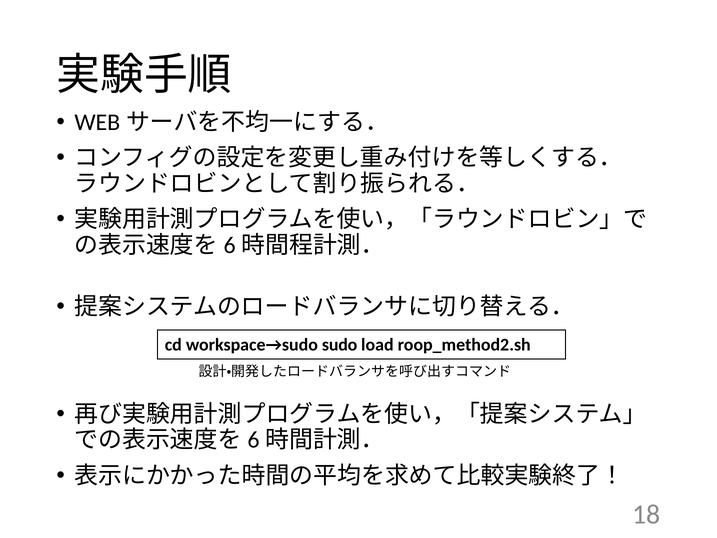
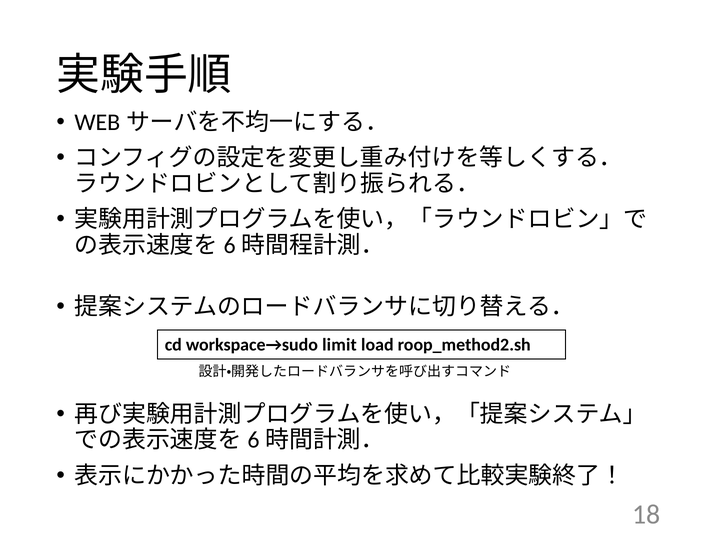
sudo: sudo -> limit (339, 344)
